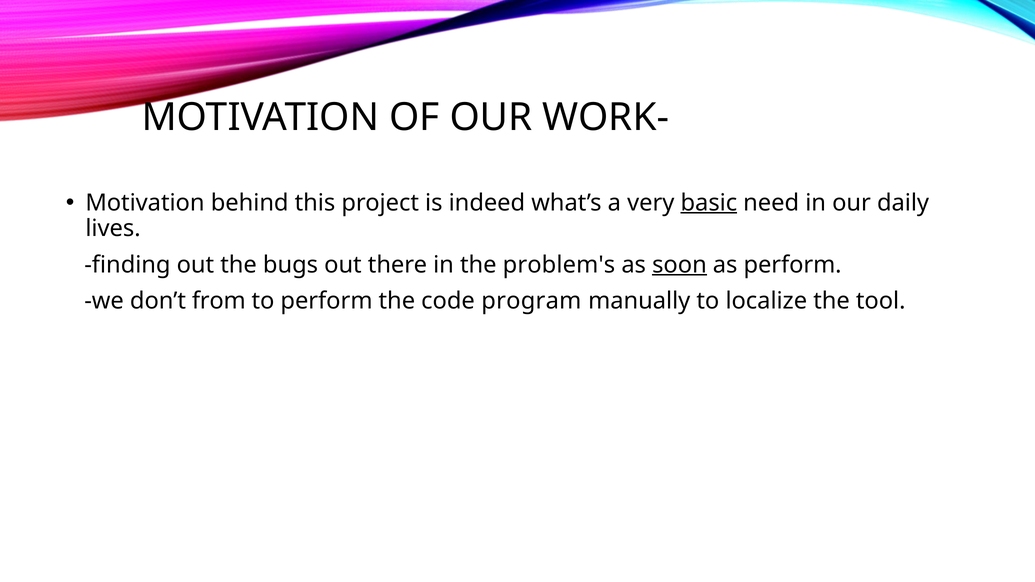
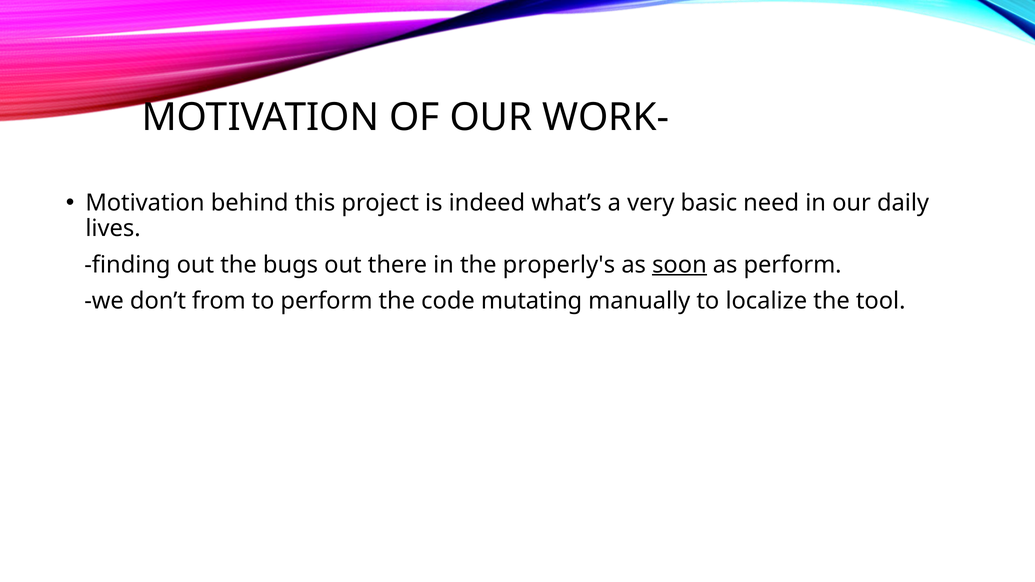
basic underline: present -> none (709, 203)
problem's: problem's -> properly's (559, 265)
program: program -> mutating (532, 301)
